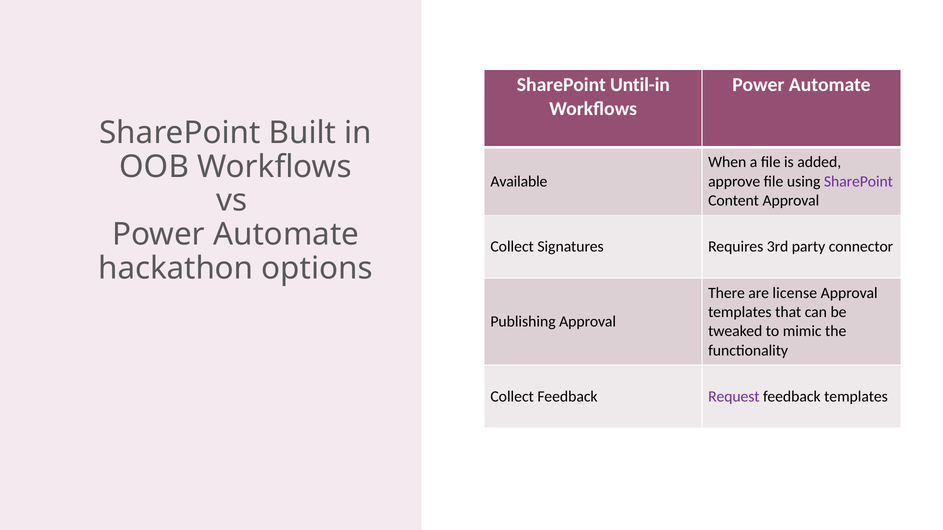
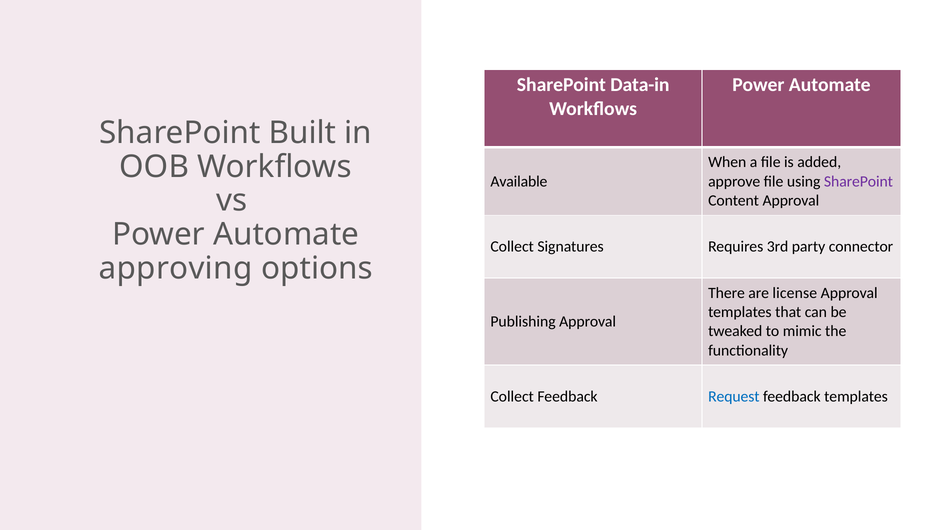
Until-in: Until-in -> Data-in (640, 85)
hackathon: hackathon -> approving (176, 269)
Request colour: purple -> blue (734, 397)
